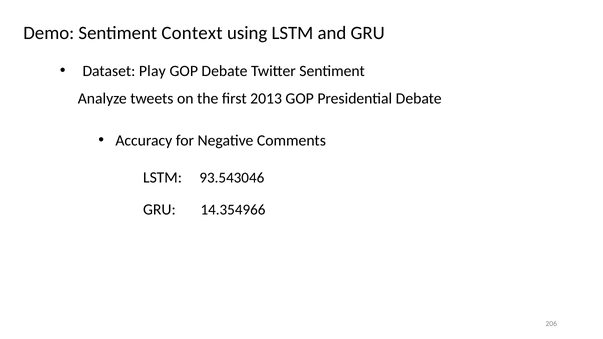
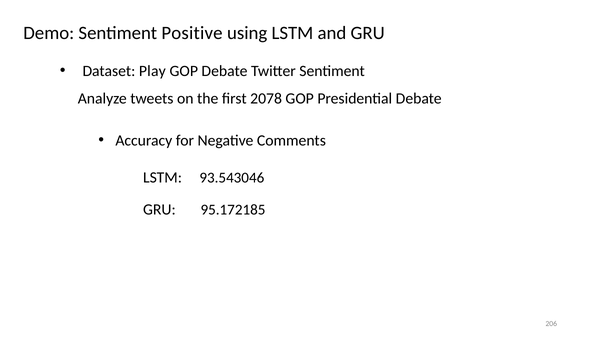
Context: Context -> Positive (192, 33)
2013: 2013 -> 2078 (266, 99)
14.354966: 14.354966 -> 95.172185 (233, 210)
